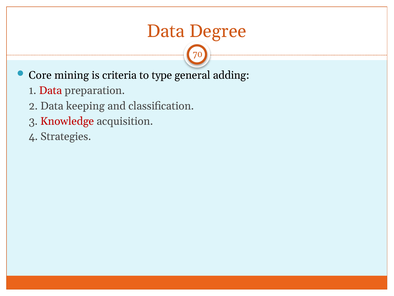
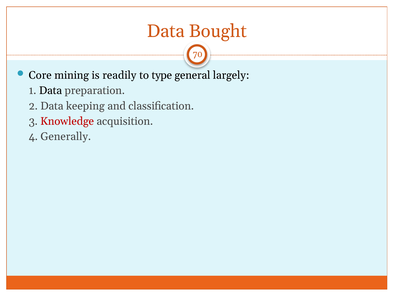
Degree: Degree -> Bought (218, 31)
criteria: criteria -> readily (119, 75)
adding: adding -> largely (231, 75)
Data colour: red -> black (51, 90)
Strategies: Strategies -> Generally (66, 136)
